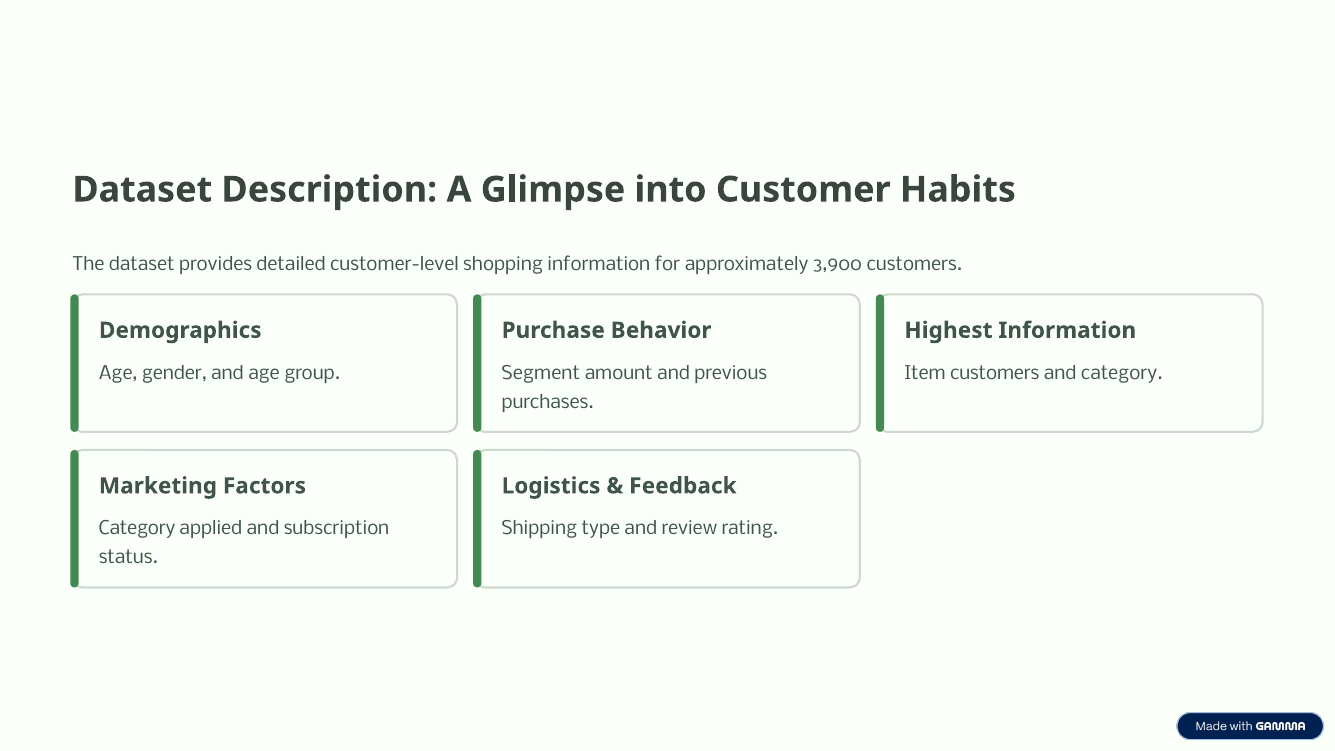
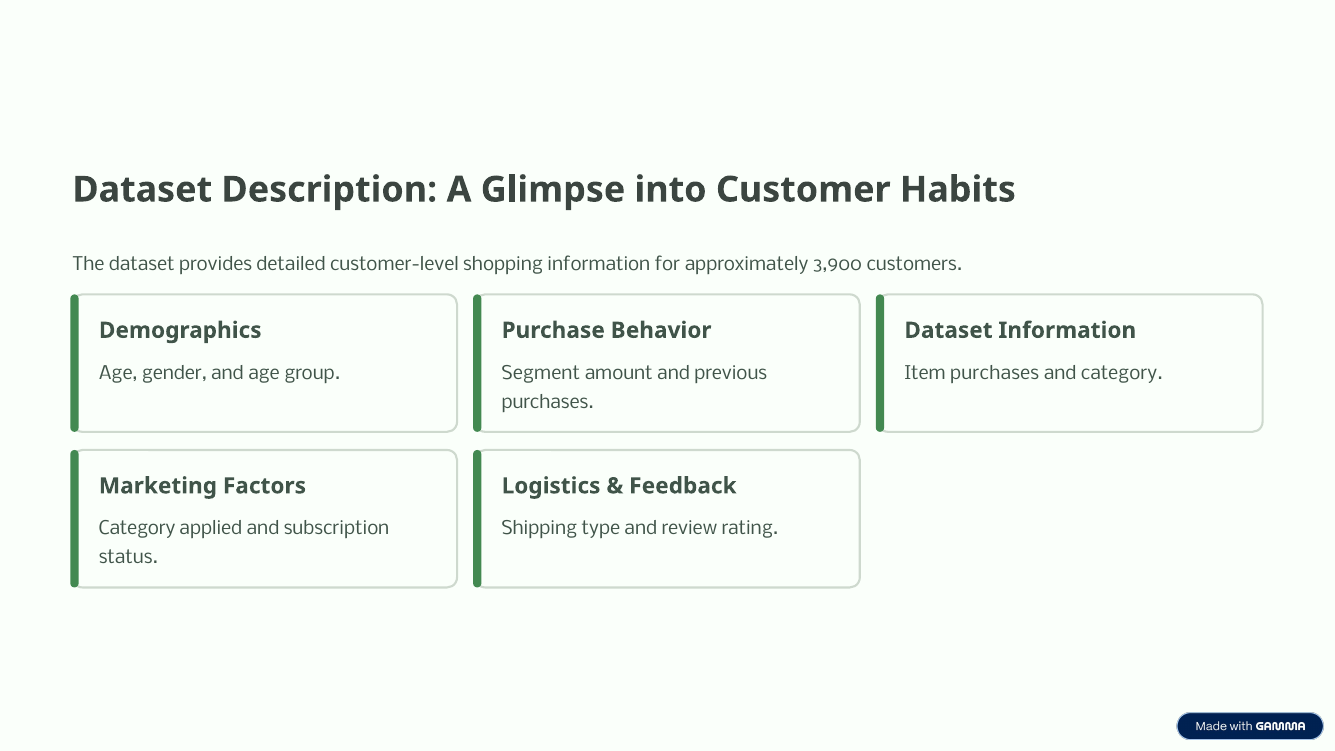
Highest: Highest -> Dataset (948, 330)
Item customers: customers -> purchases (995, 373)
